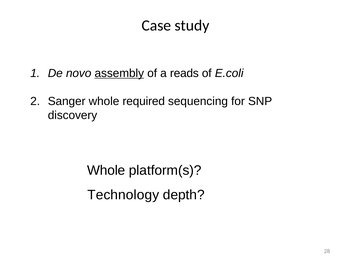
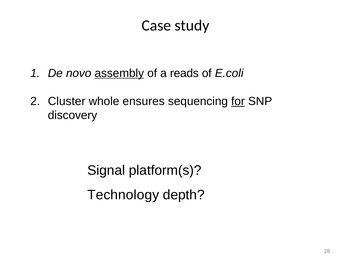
Sanger: Sanger -> Cluster (67, 101)
required: required -> ensures (144, 101)
for underline: none -> present (238, 101)
Whole: Whole -> Signal (106, 171)
